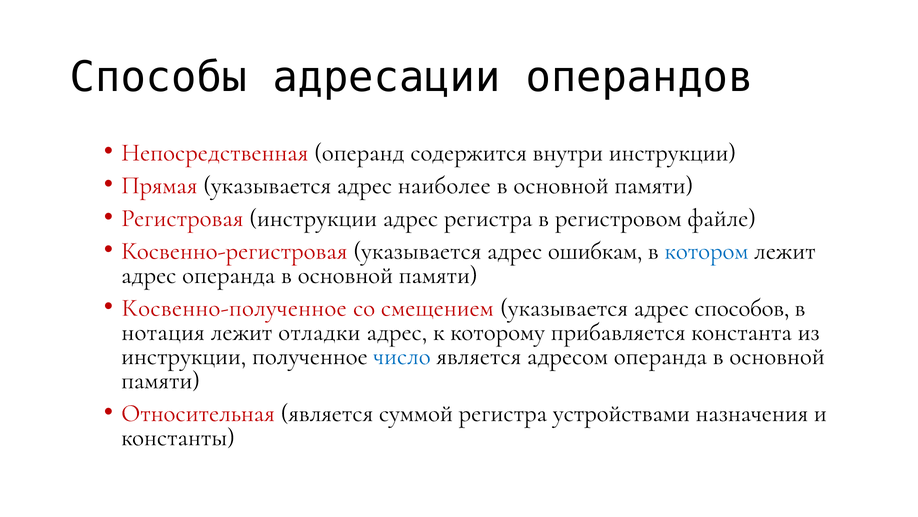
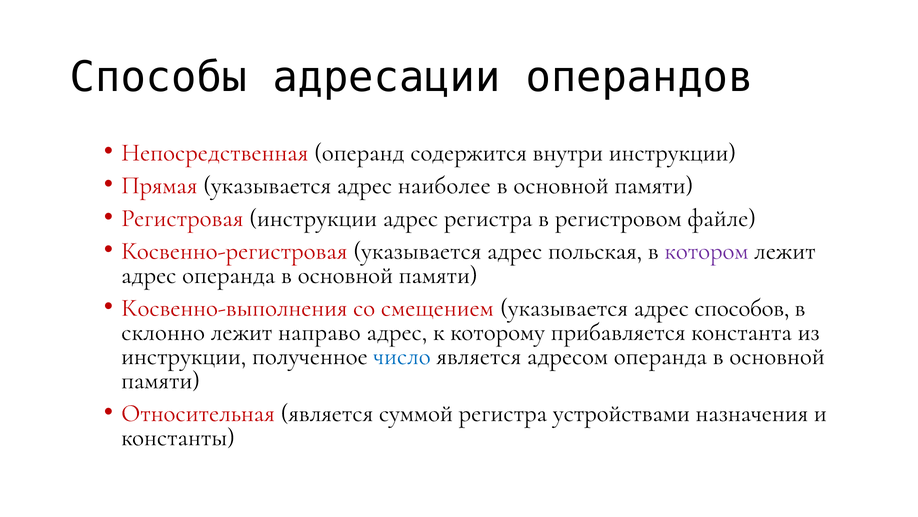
ошибкам: ошибкам -> польская (595, 250)
котором colour: blue -> purple (706, 250)
Косвенно-полученное: Косвенно-полученное -> Косвенно-выполнения (234, 307)
нотация: нотация -> склонно (163, 331)
отладки: отладки -> направо (319, 331)
